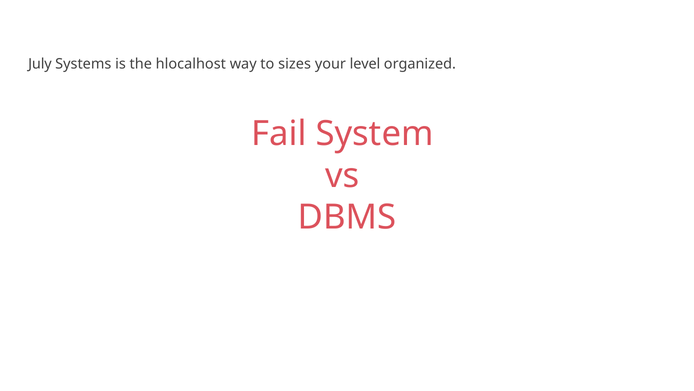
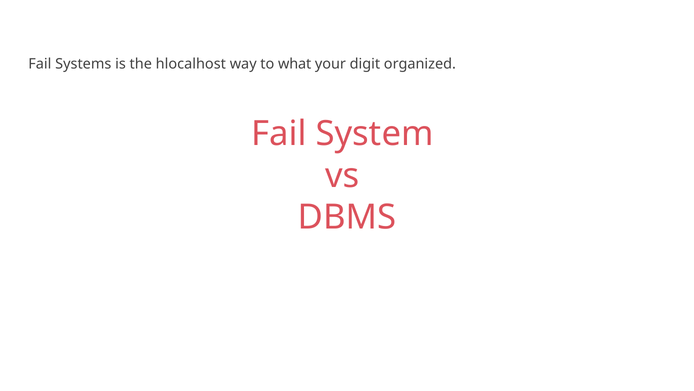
July: July -> Fail (40, 64)
sizes: sizes -> what (295, 64)
level: level -> digit (365, 64)
